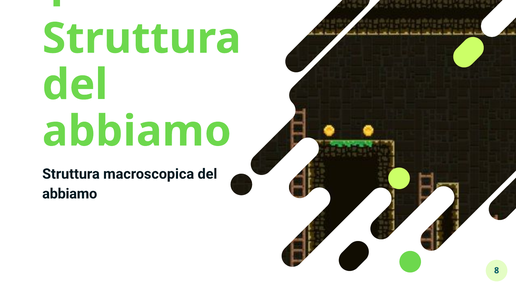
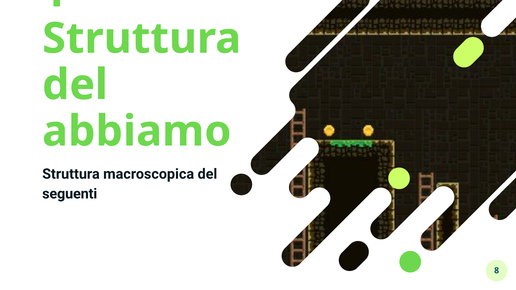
abbiamo: abbiamo -> seguenti (70, 194)
